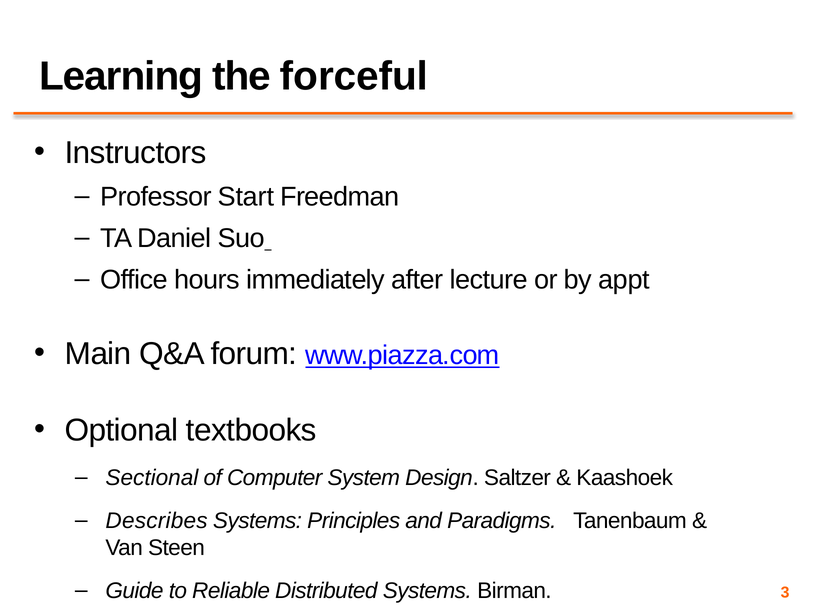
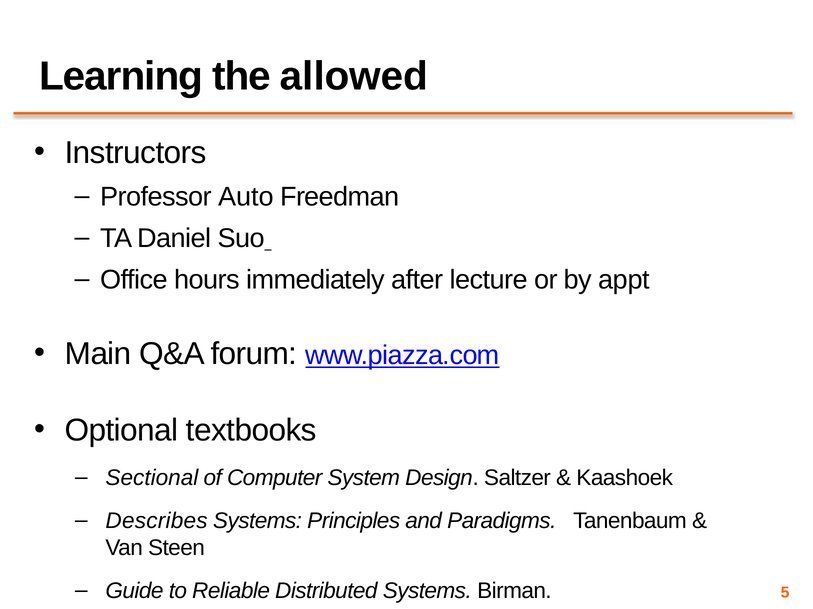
forceful: forceful -> allowed (354, 76)
Start: Start -> Auto (246, 197)
3: 3 -> 5 (785, 593)
